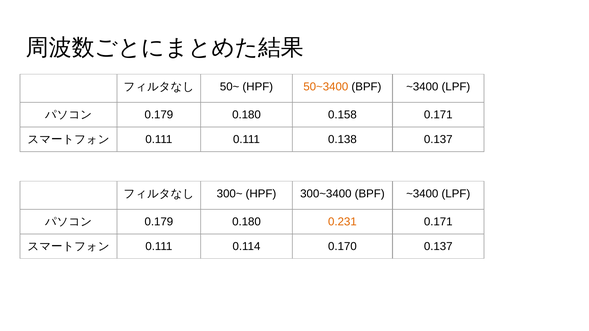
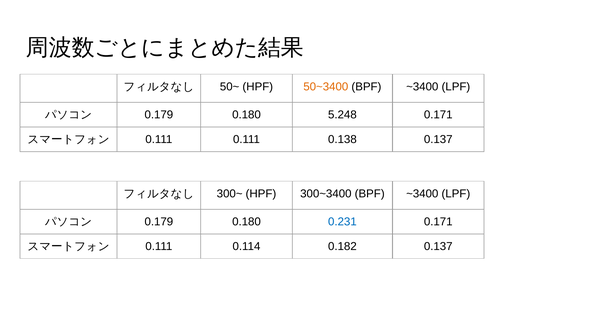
0.158: 0.158 -> 5.248 (342, 115)
0.231 colour: orange -> blue (342, 222)
0.170: 0.170 -> 0.182 (342, 247)
